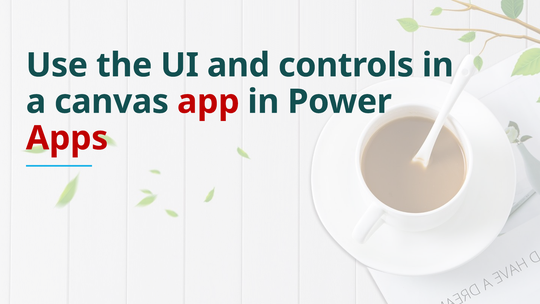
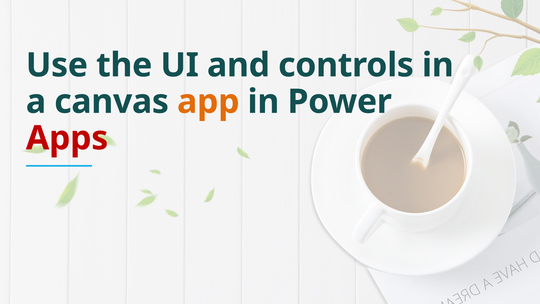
app colour: red -> orange (208, 102)
